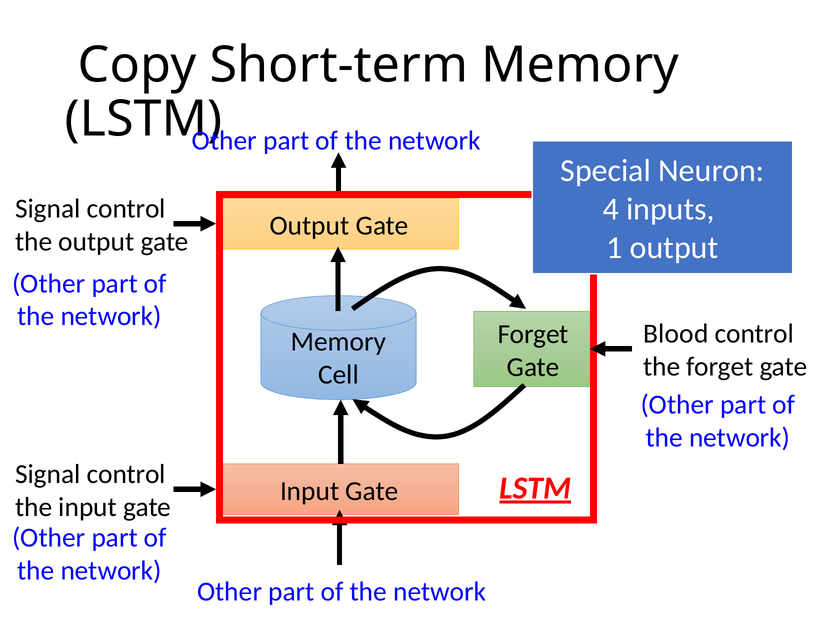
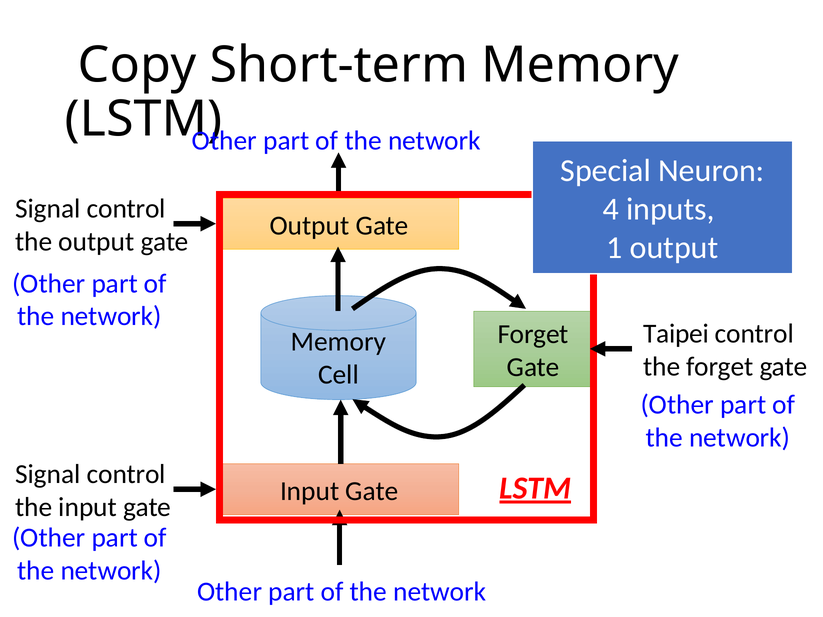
Blood: Blood -> Taipei (676, 334)
